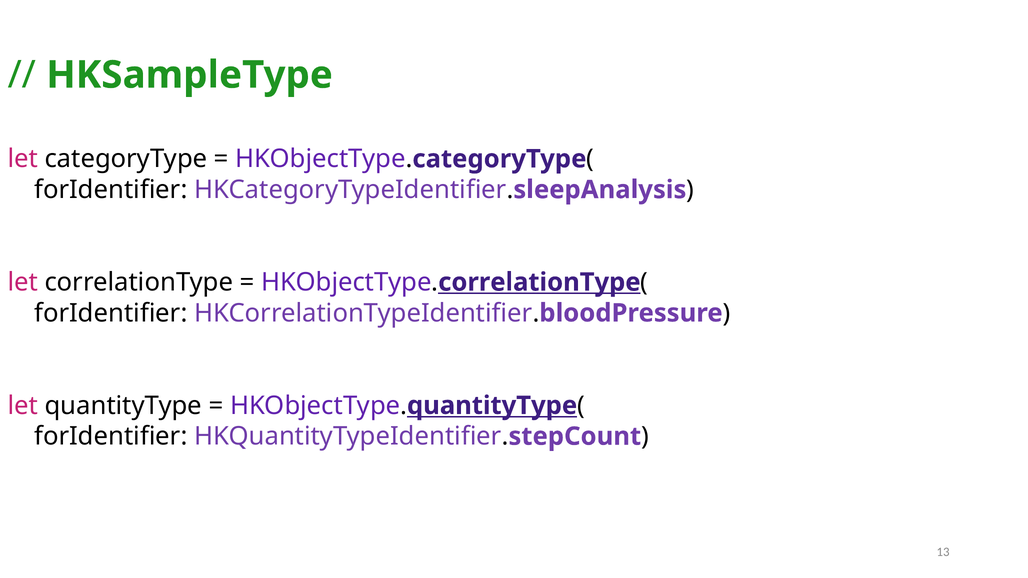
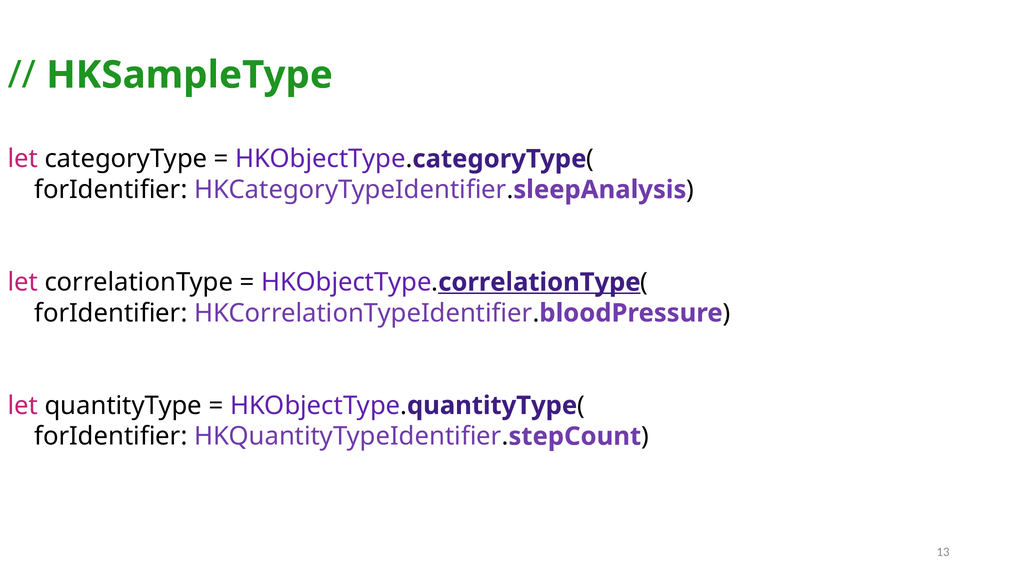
quantityType underline: present -> none (492, 406)
